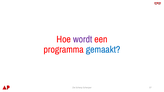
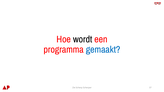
wordt colour: purple -> black (83, 39)
